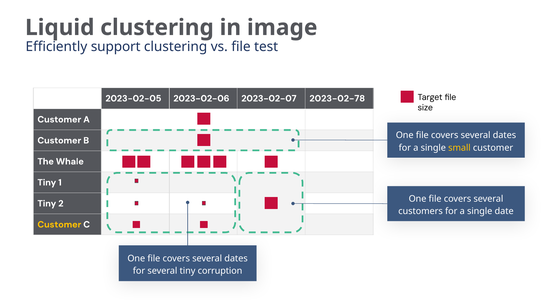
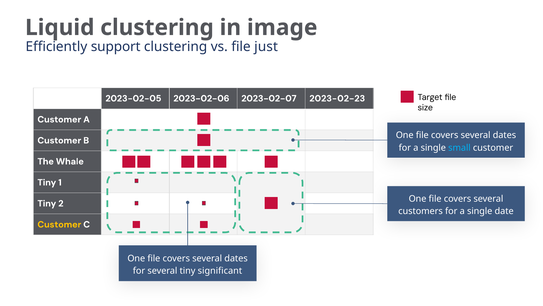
test: test -> just (266, 46)
2023-02-78: 2023-02-78 -> 2023-02-23 (337, 98)
small colour: yellow -> light blue (459, 148)
corruption: corruption -> significant (220, 270)
